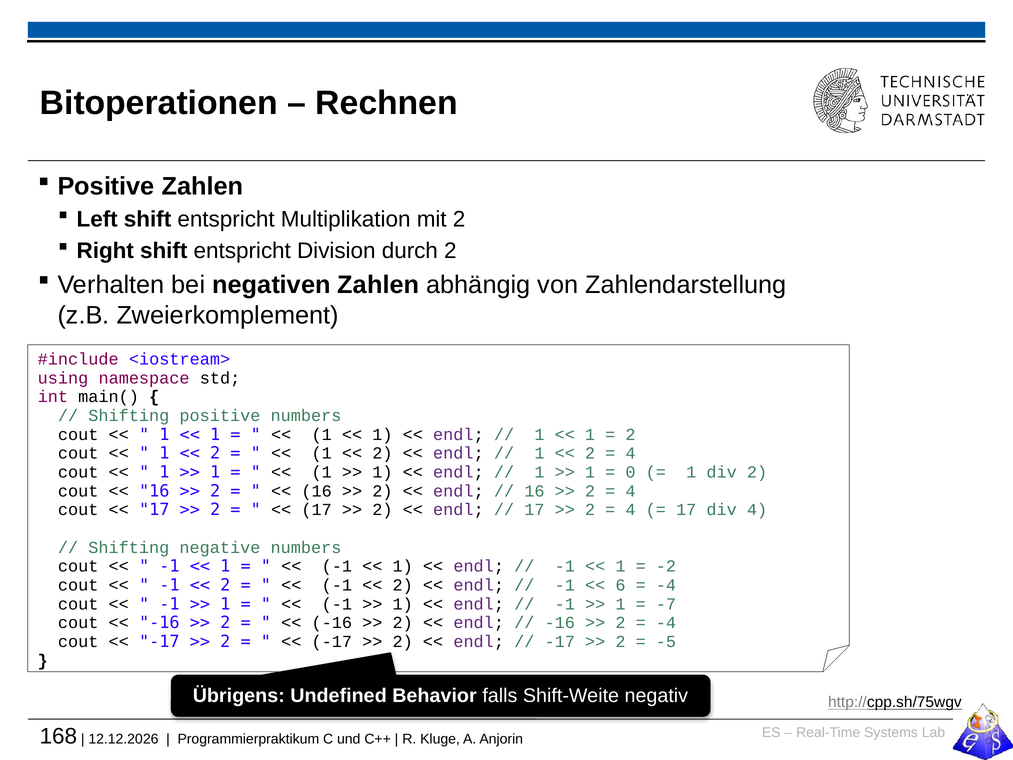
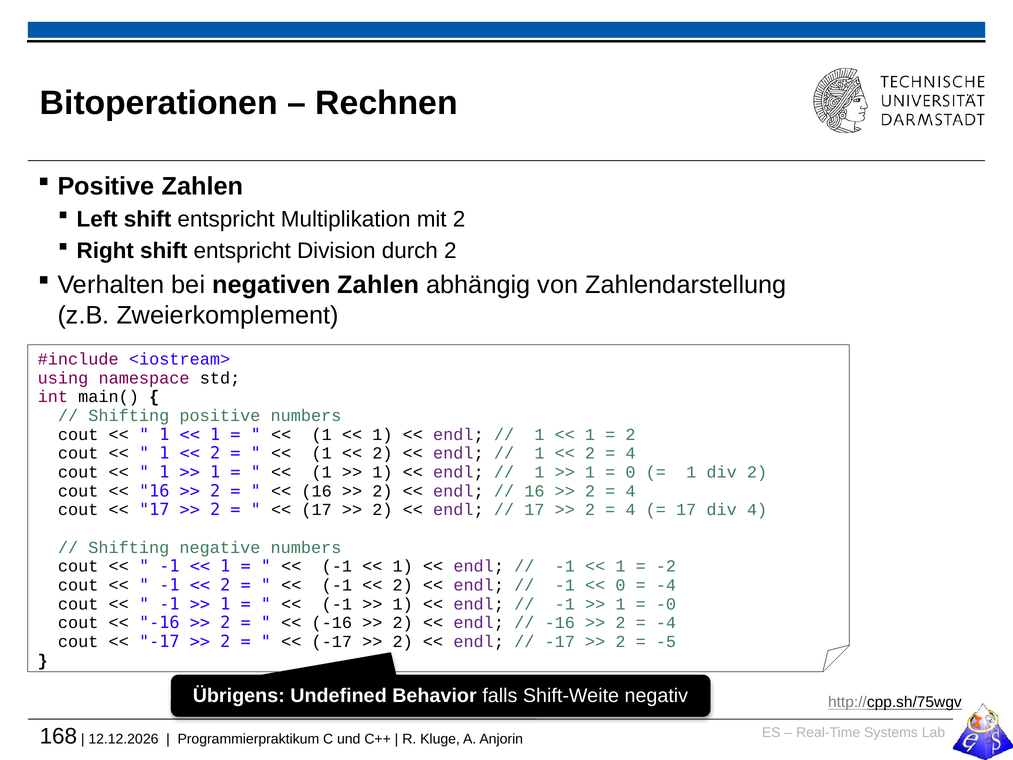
6: 6 -> 0 (620, 585)
-7: -7 -> -0 (666, 604)
